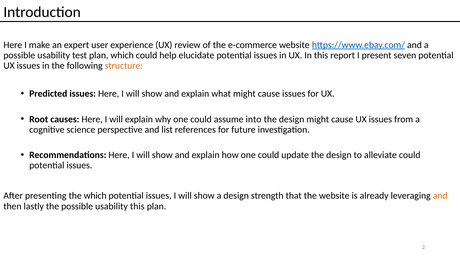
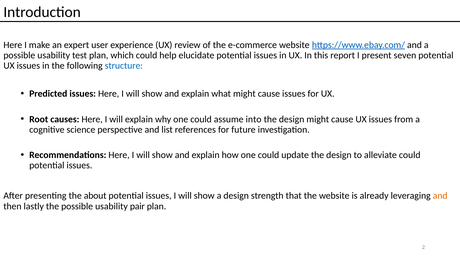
structure colour: orange -> blue (124, 66)
the which: which -> about (95, 196)
usability this: this -> pair (137, 206)
